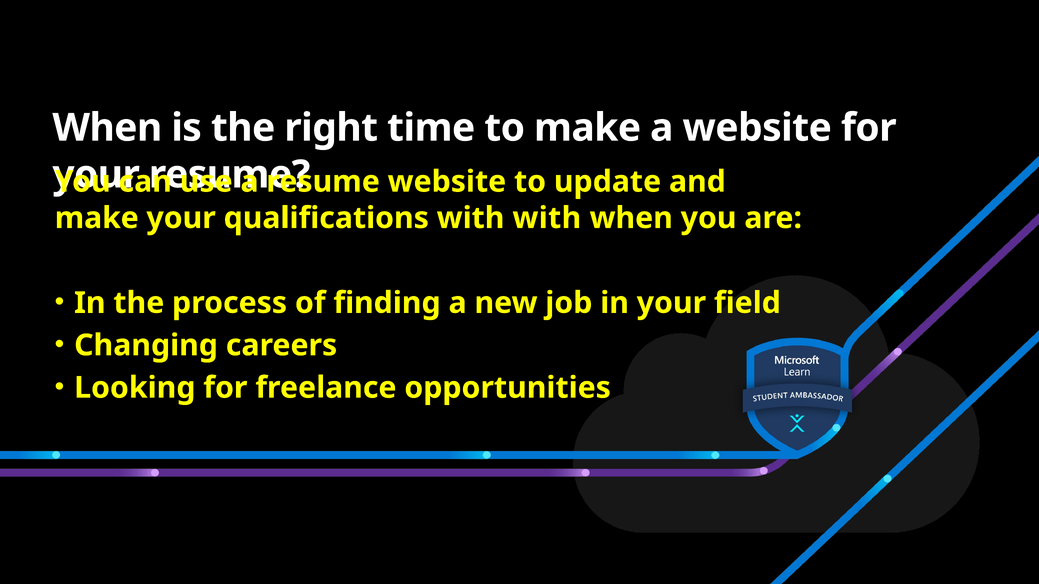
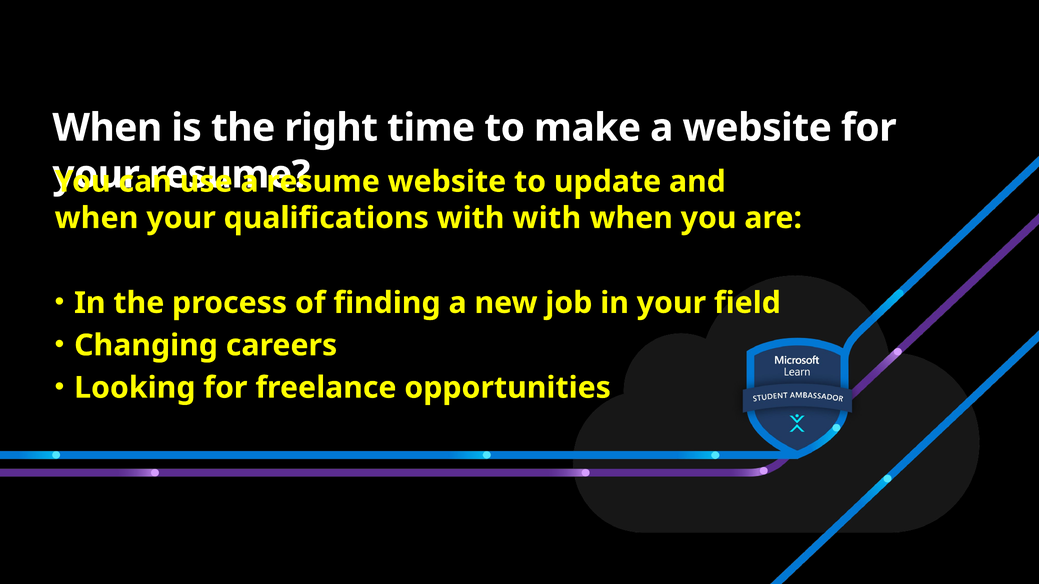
make: make -> when (97, 218)
